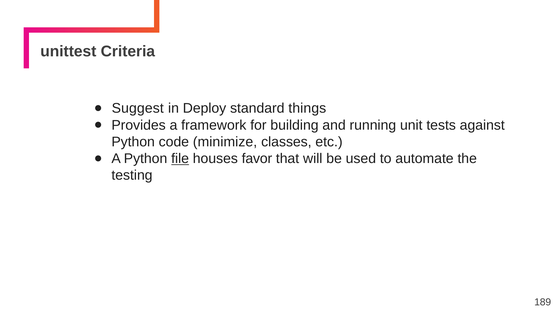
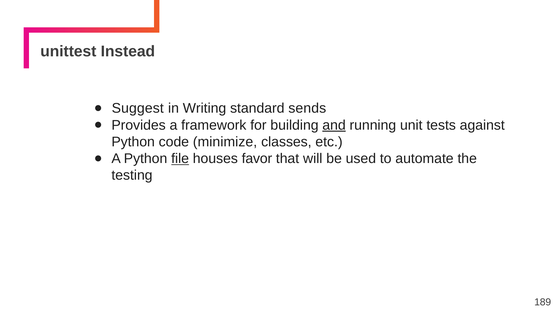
Criteria: Criteria -> Instead (128, 52)
Deploy: Deploy -> Writing (205, 109)
things: things -> sends (307, 109)
and underline: none -> present (334, 125)
